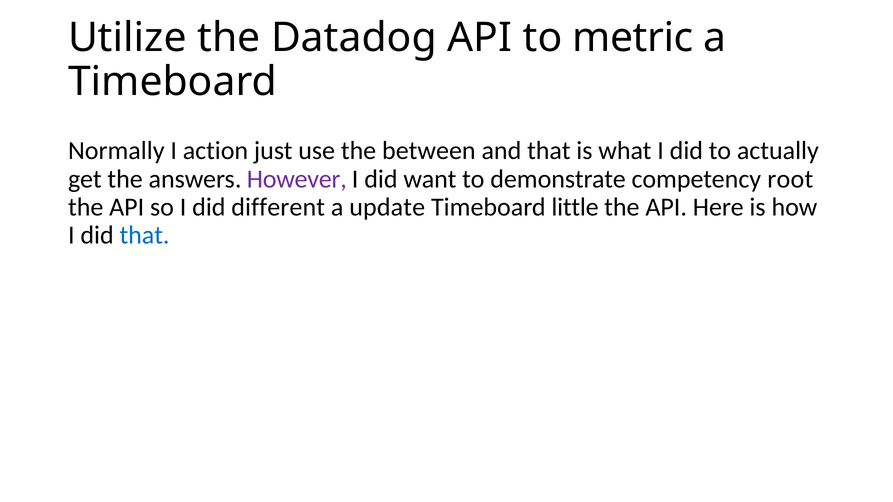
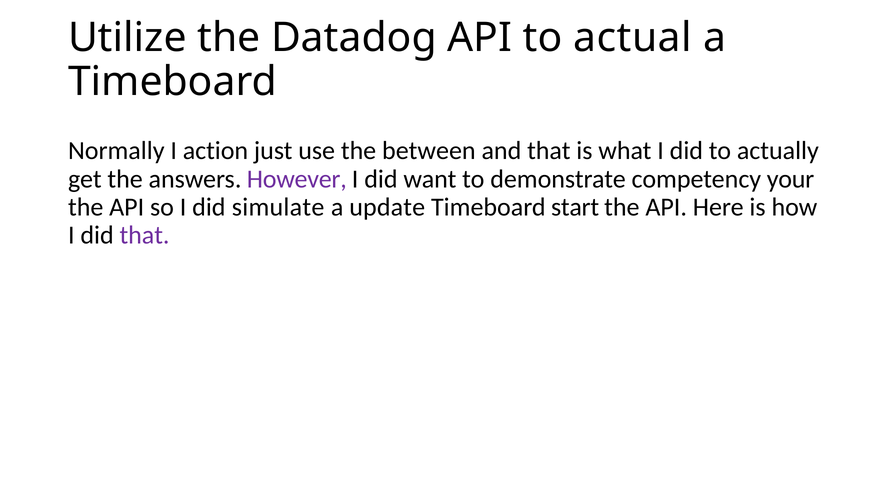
metric: metric -> actual (633, 38)
root: root -> your (791, 179)
different: different -> simulate (278, 207)
little: little -> start (575, 207)
that colour: blue -> purple (145, 235)
